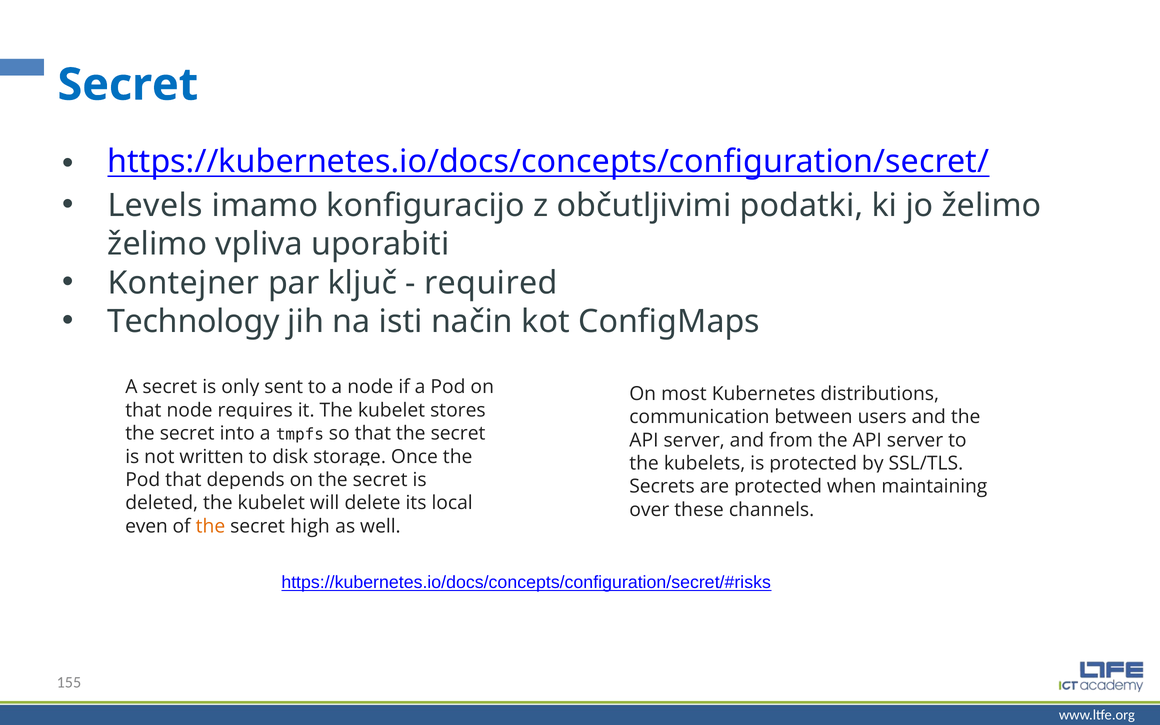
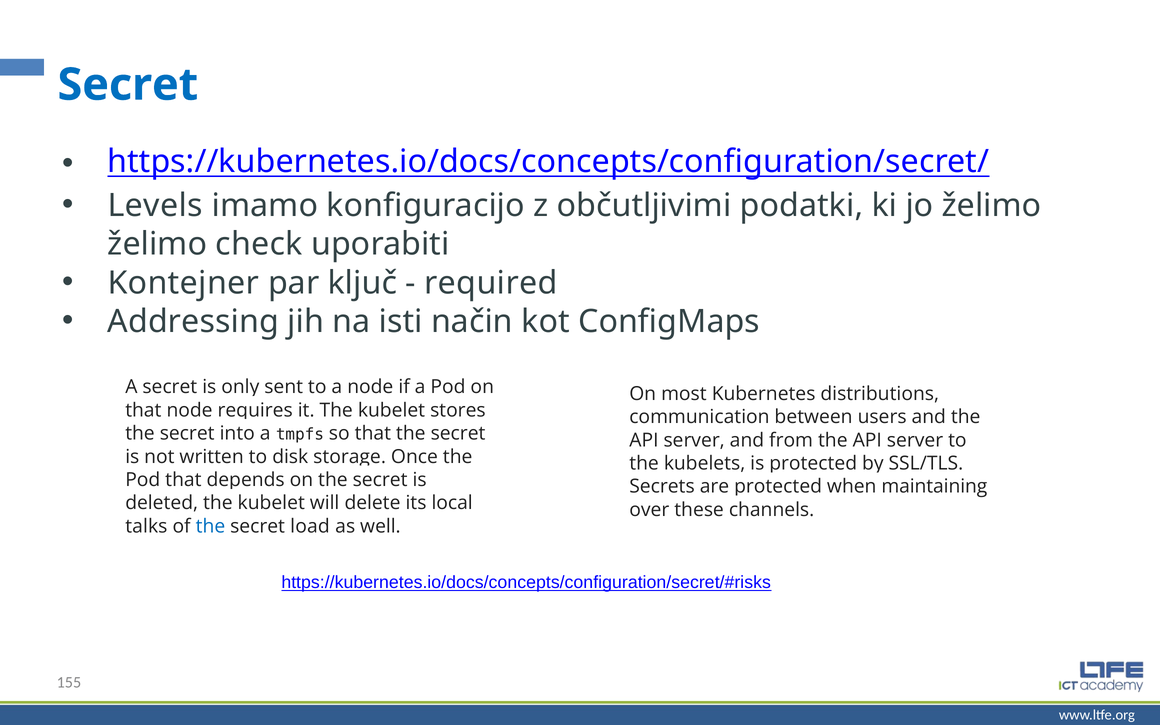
vpliva: vpliva -> check (259, 244)
Technology: Technology -> Addressing (193, 322)
even: even -> talks (146, 526)
the colour: orange -> blue (210, 526)
high: high -> load (310, 526)
